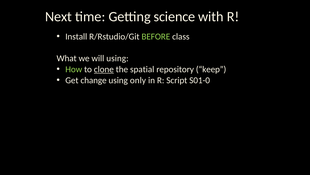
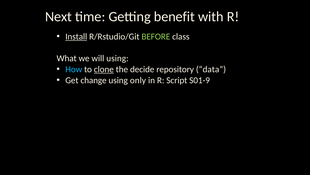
science: science -> benefit (174, 17)
Install underline: none -> present (76, 37)
How colour: light green -> light blue (74, 69)
spatial: spatial -> decide (142, 69)
keep: keep -> data (211, 69)
S01-0: S01-0 -> S01-9 (200, 80)
